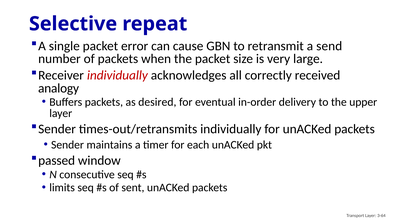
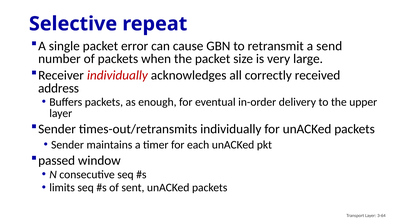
analogy: analogy -> address (59, 88)
desired: desired -> enough (157, 102)
